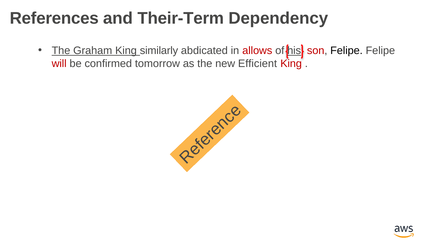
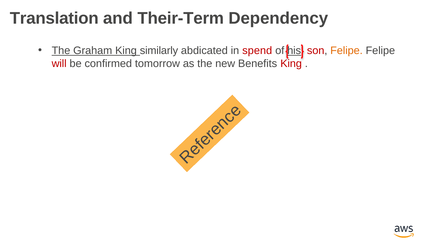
References: References -> Translation (54, 18)
allows: allows -> spend (257, 51)
Felipe colour: black -> orange (346, 51)
Efficient: Efficient -> Benefits (258, 64)
